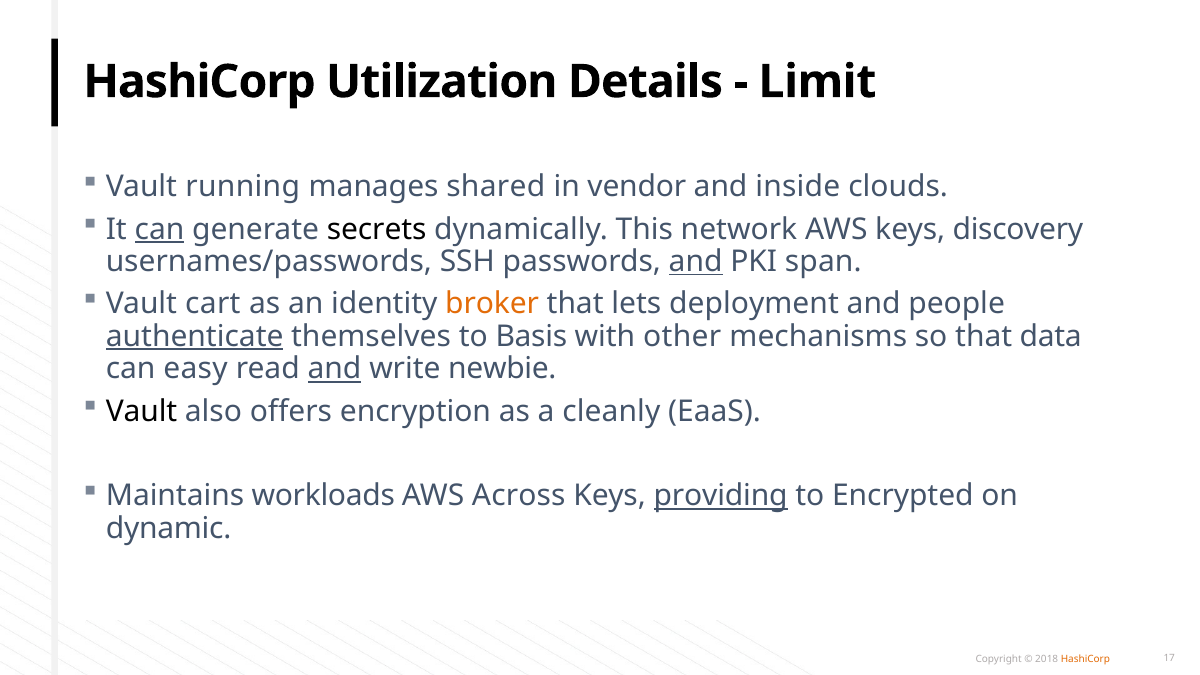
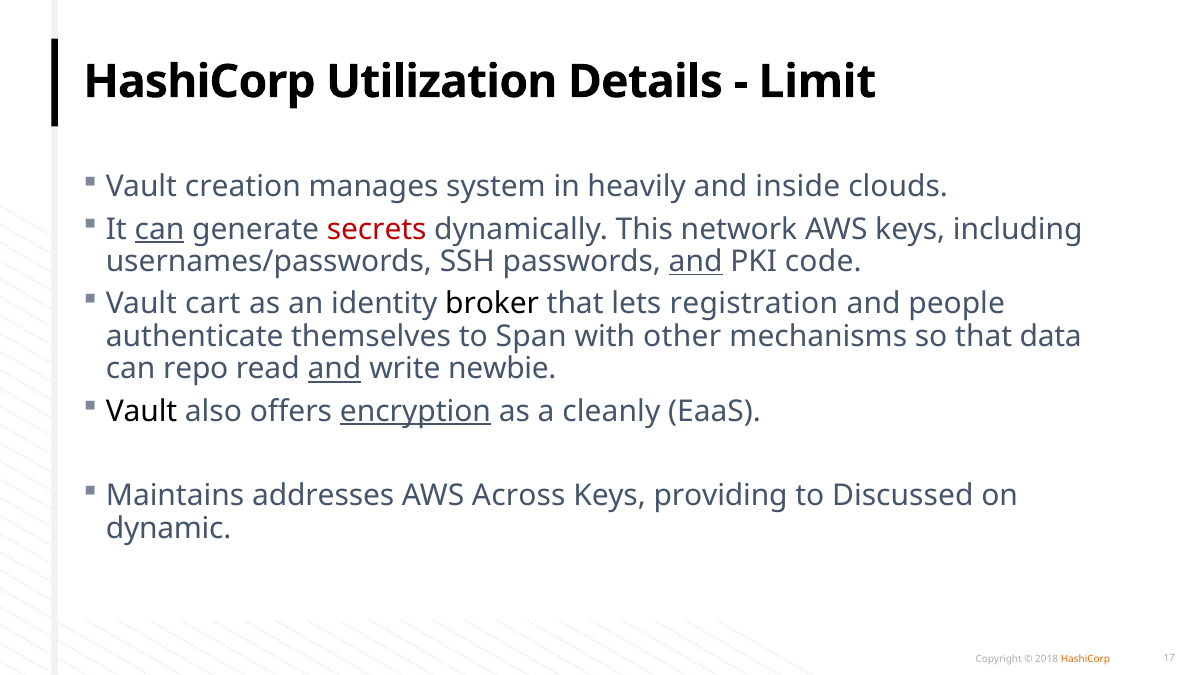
running: running -> creation (243, 187)
shared: shared -> system (496, 187)
vendor: vendor -> heavily (637, 187)
secrets colour: black -> red (377, 229)
discovery: discovery -> including (1018, 229)
span: span -> code (823, 262)
broker colour: orange -> black (492, 304)
deployment: deployment -> registration (754, 304)
authenticate underline: present -> none (195, 336)
Basis: Basis -> Span (531, 336)
easy: easy -> repo (196, 369)
encryption underline: none -> present (415, 411)
workloads: workloads -> addresses (323, 496)
providing underline: present -> none (721, 496)
Encrypted: Encrypted -> Discussed (903, 496)
